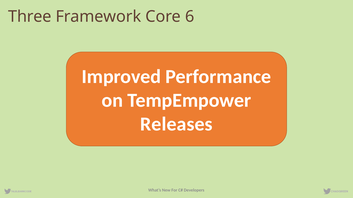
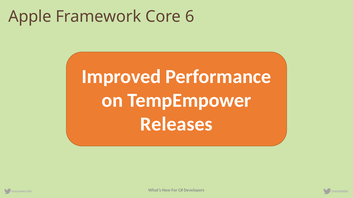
Three: Three -> Apple (30, 17)
